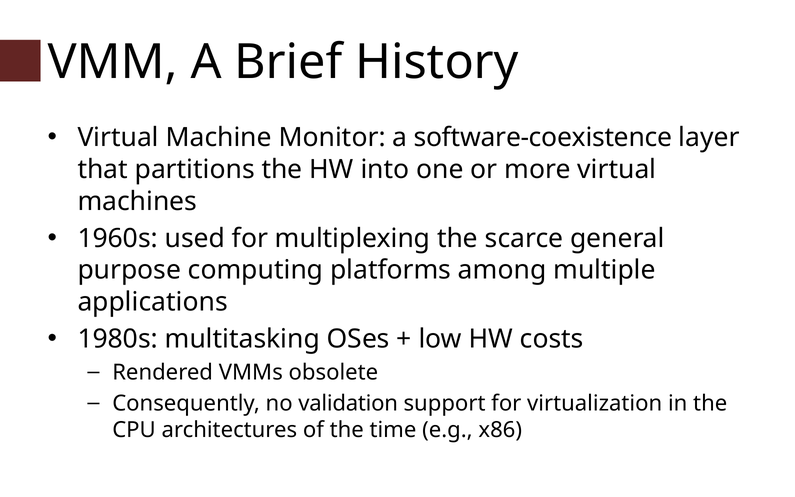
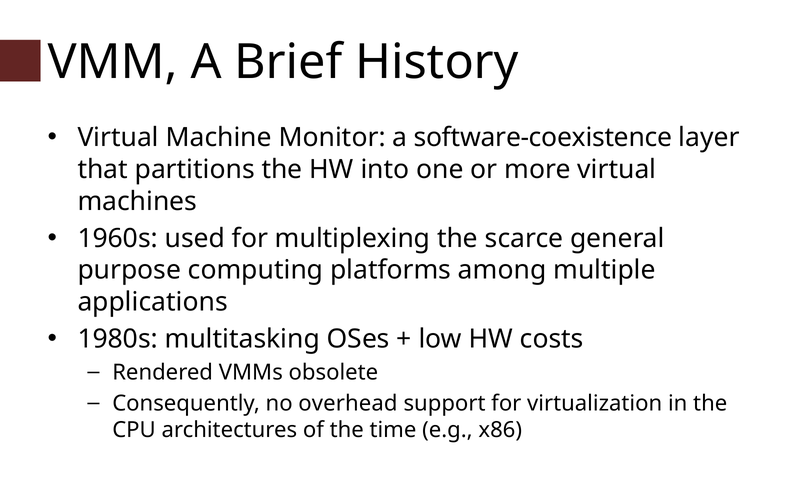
validation: validation -> overhead (348, 403)
